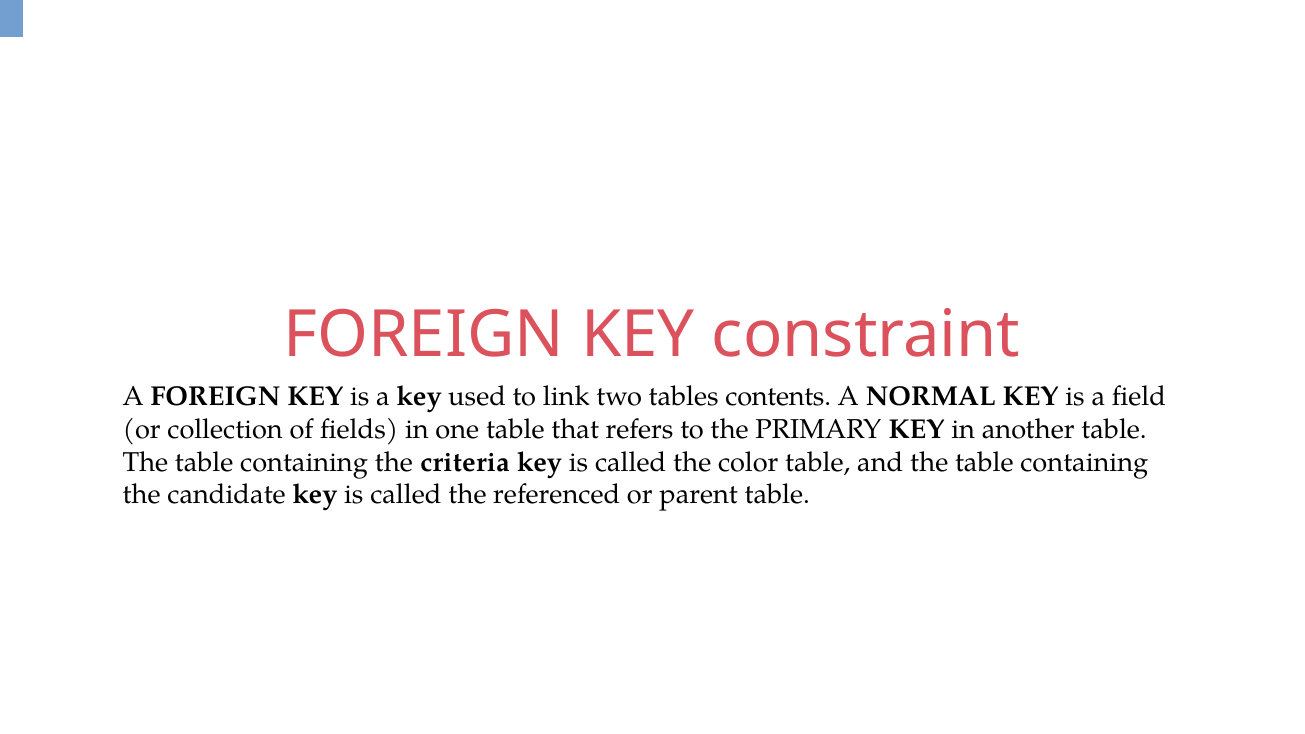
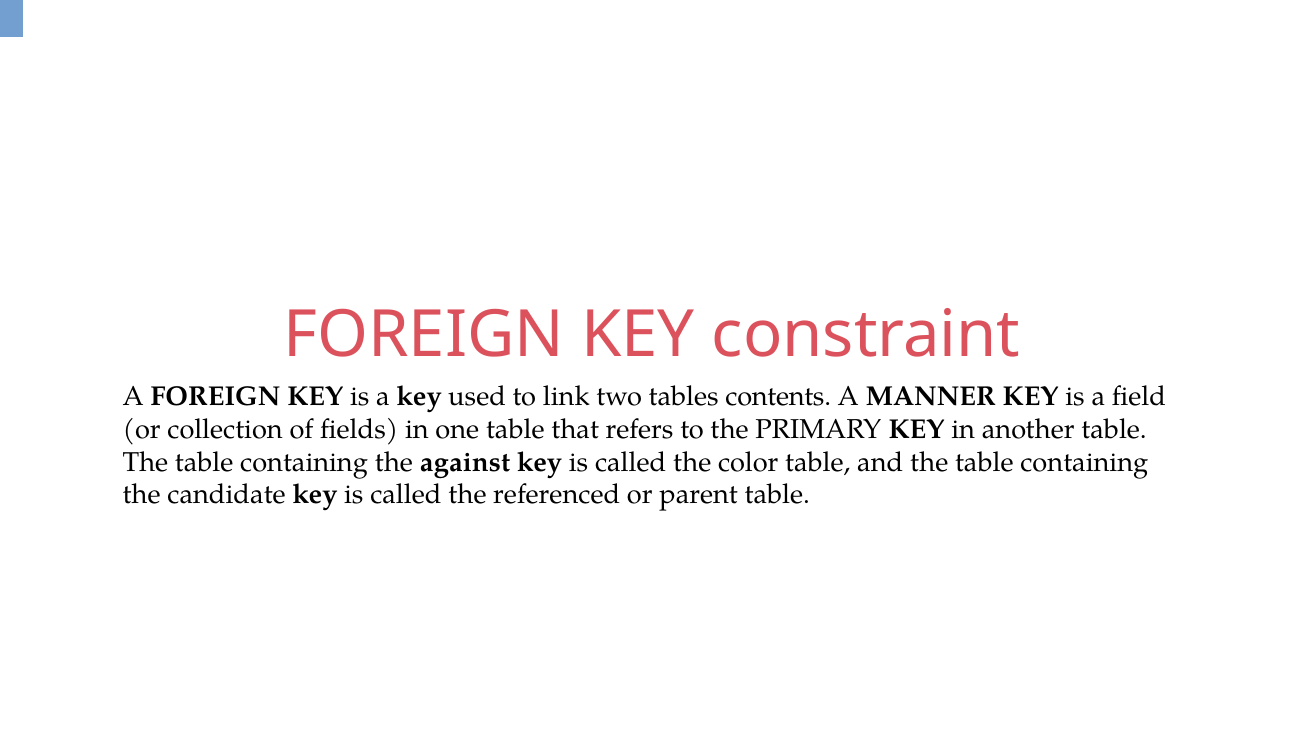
NORMAL: NORMAL -> MANNER (931, 397)
criteria: criteria -> against (465, 462)
